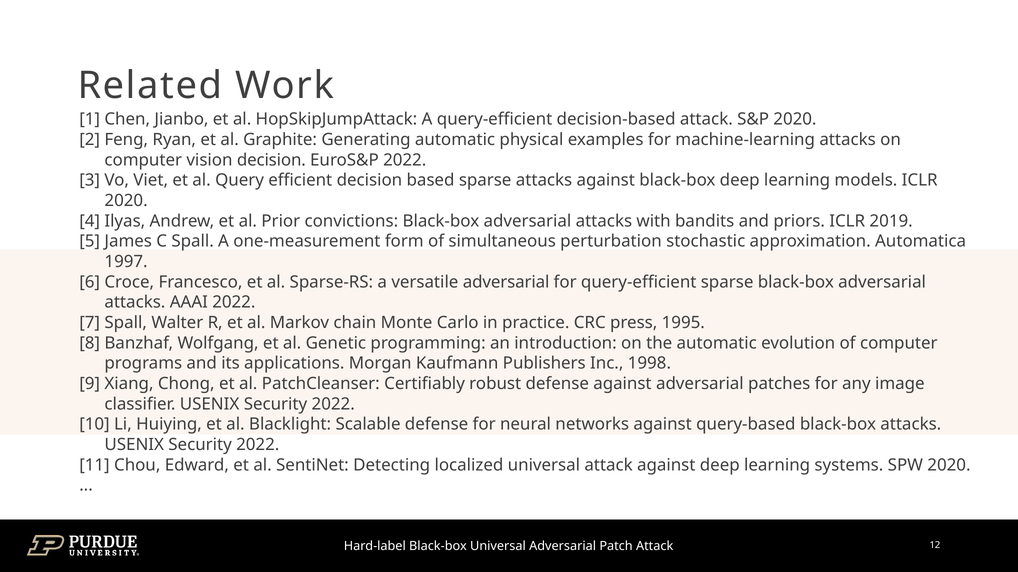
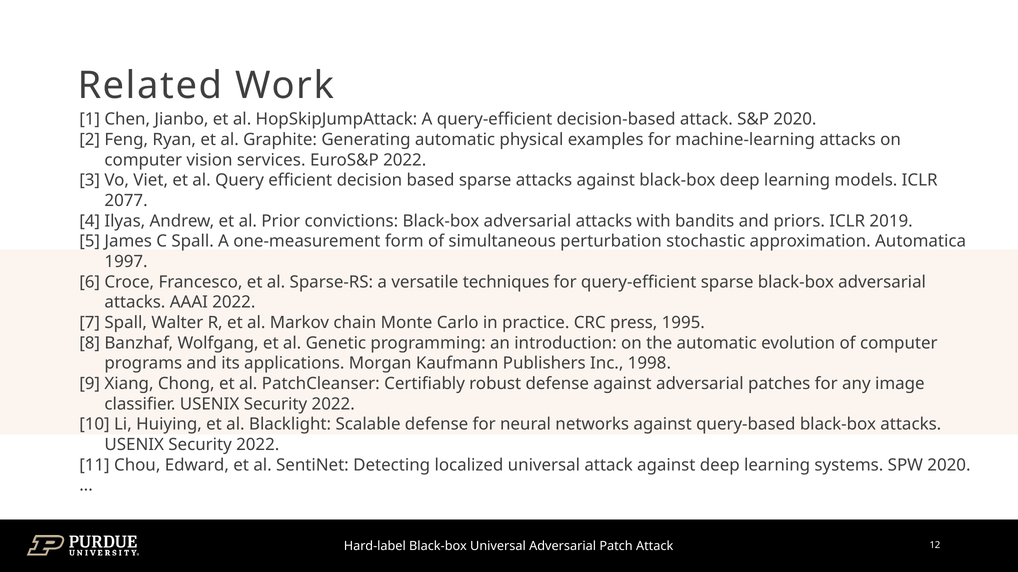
vision decision: decision -> services (271, 160)
2020: 2020 -> 2077 (126, 201)
versatile adversarial: adversarial -> techniques (506, 282)
